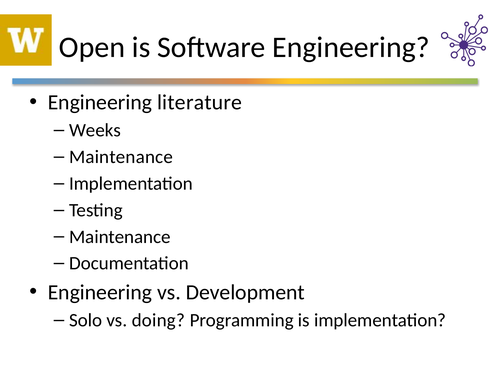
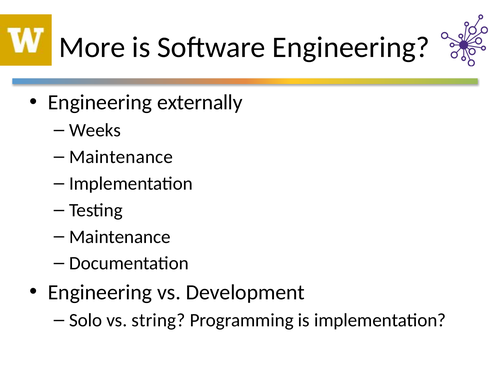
Open: Open -> More (92, 47)
literature: literature -> externally (200, 103)
doing: doing -> string (158, 321)
